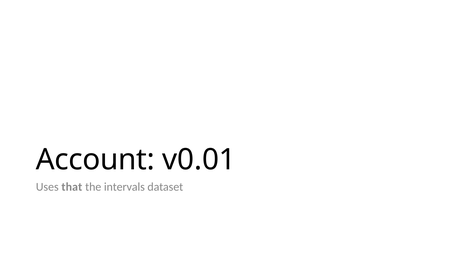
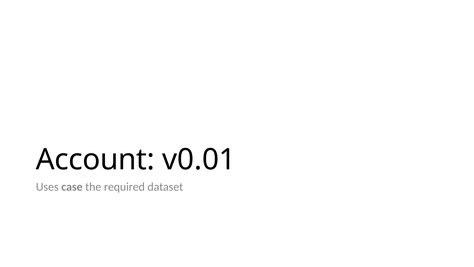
that: that -> case (72, 187)
intervals: intervals -> required (124, 187)
